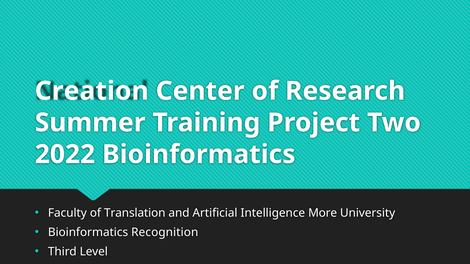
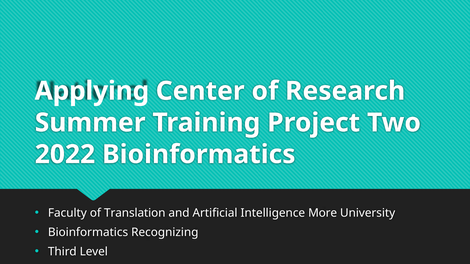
Creation: Creation -> Applying (92, 91)
Recognition: Recognition -> Recognizing (165, 233)
